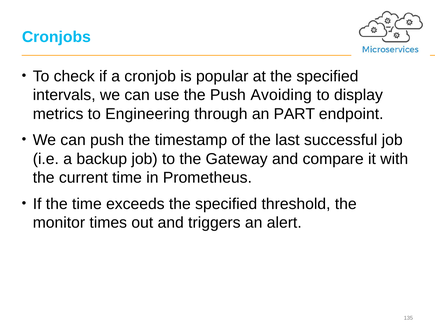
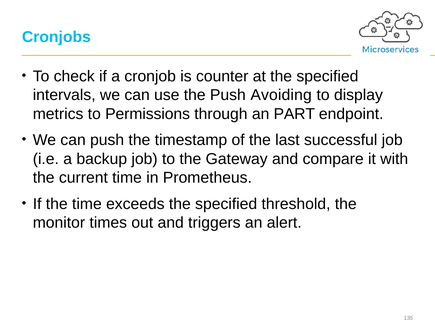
popular: popular -> counter (222, 76)
Engineering: Engineering -> Permissions (148, 114)
